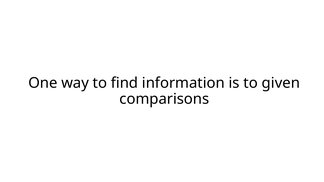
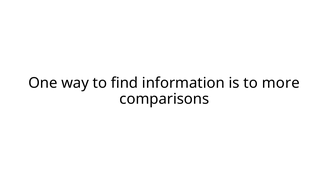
given: given -> more (281, 83)
